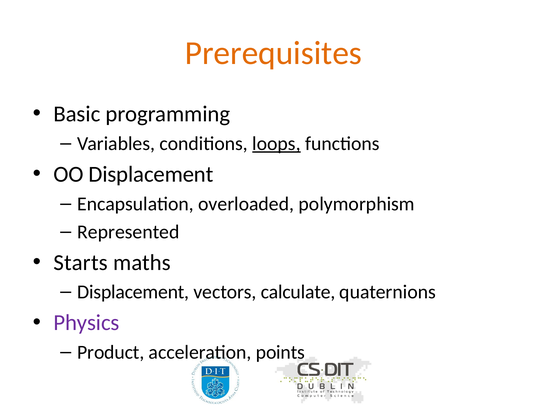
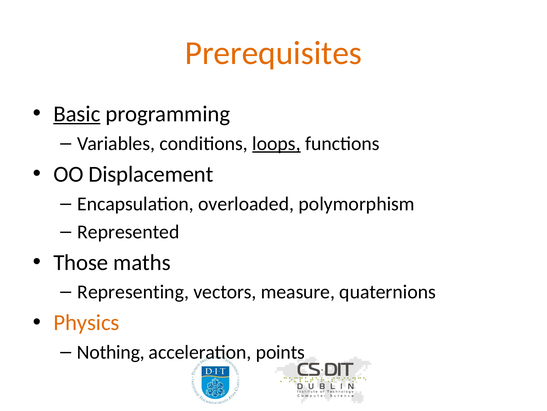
Basic underline: none -> present (77, 114)
Starts: Starts -> Those (81, 262)
Displacement: Displacement -> Representing (133, 292)
calculate: calculate -> measure (298, 292)
Physics colour: purple -> orange (86, 322)
Product: Product -> Nothing (111, 352)
